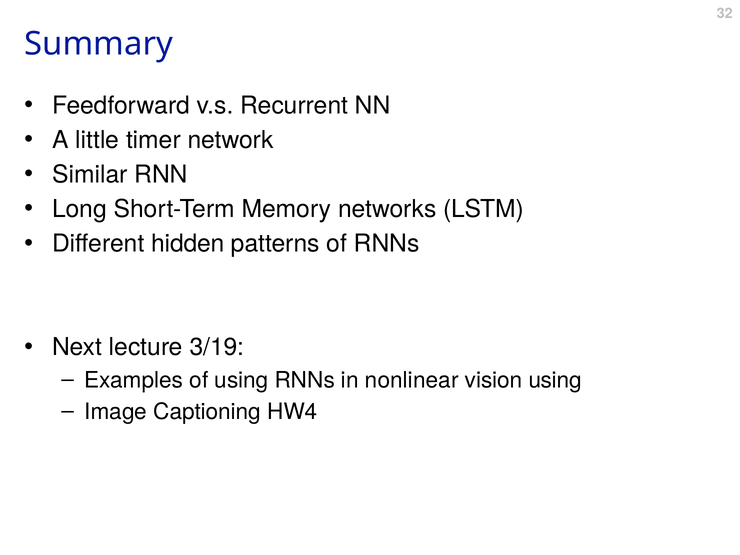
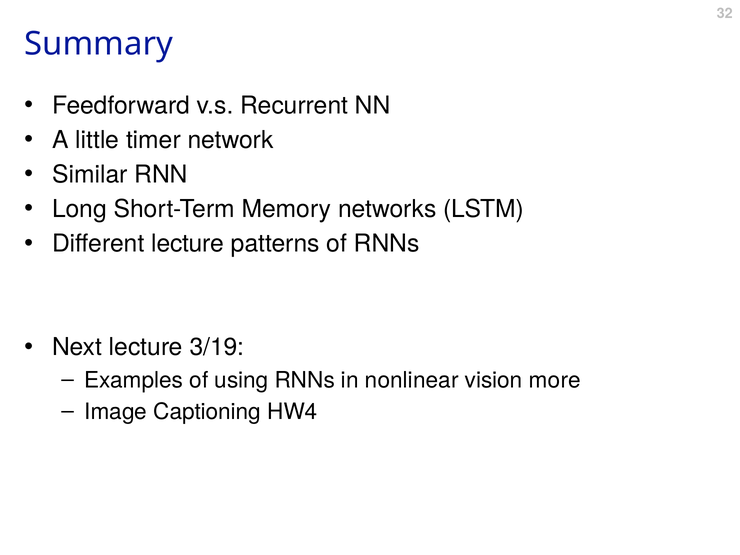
Different hidden: hidden -> lecture (188, 244)
vision using: using -> more (555, 380)
